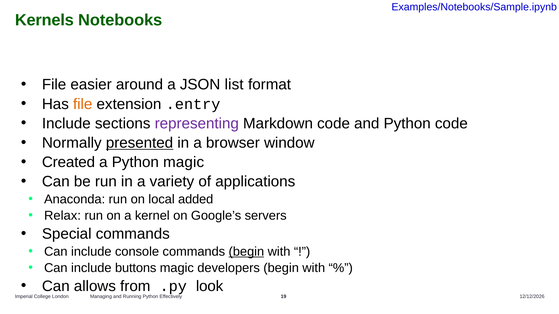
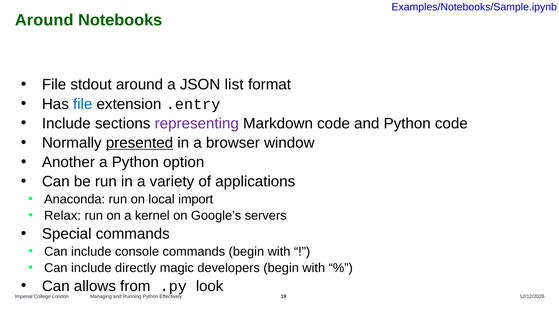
Kernels: Kernels -> Around (44, 20)
easier: easier -> stdout (91, 85)
file colour: orange -> blue (83, 104)
Created: Created -> Another (68, 162)
Python magic: magic -> option (184, 162)
added: added -> import (196, 200)
begin underline: present -> none (246, 252)
buttons: buttons -> directly (136, 268)
